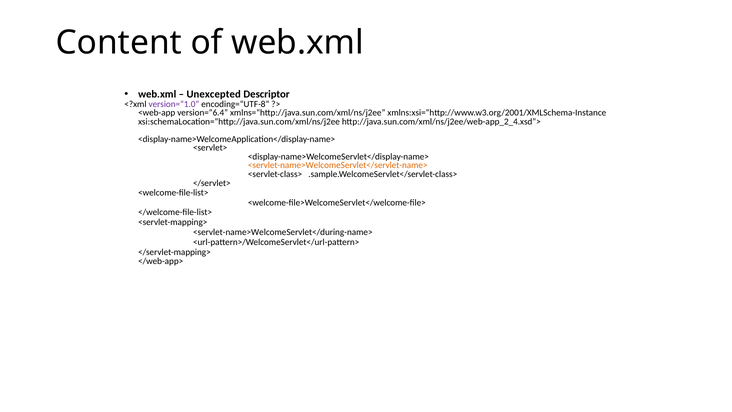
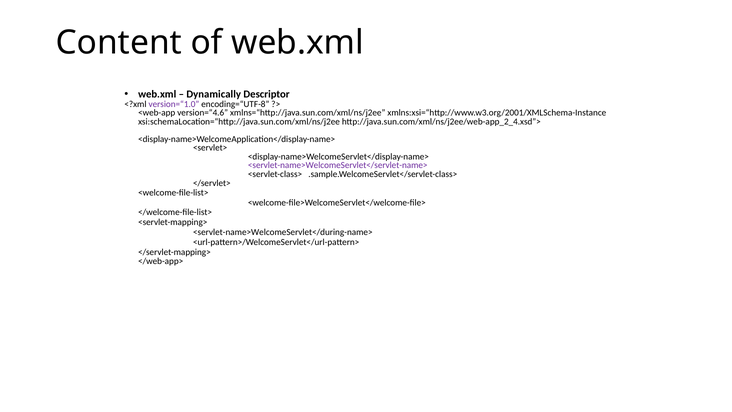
Unexcepted: Unexcepted -> Dynamically (214, 94)
version=“6.4: version=“6.4 -> version=“4.6 (203, 113)
<servlet-name>WelcomeServlet</servlet-name> colour: orange -> purple (338, 165)
